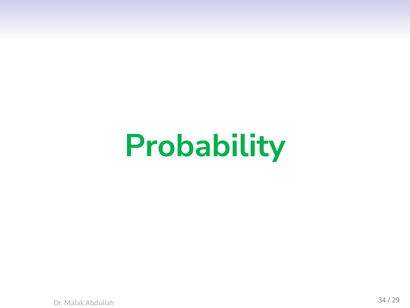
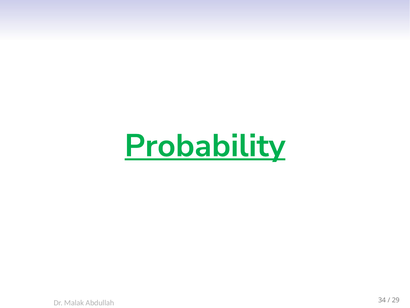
Probability underline: none -> present (205, 146)
